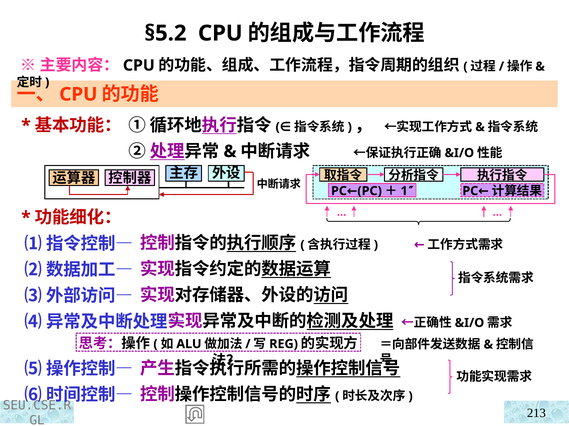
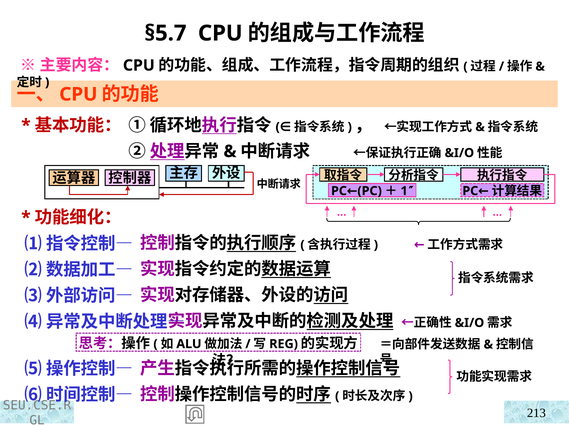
§5.2: §5.2 -> §5.7 (165, 33)
